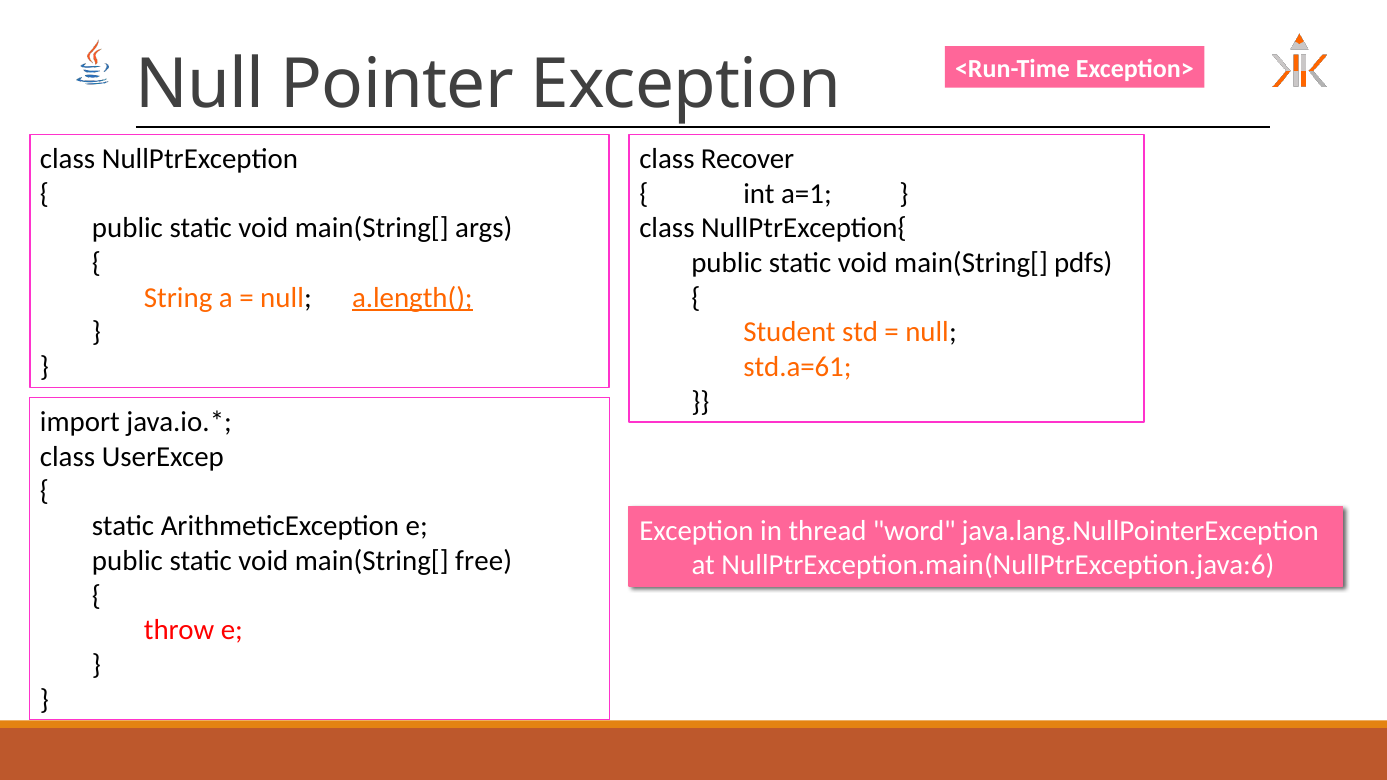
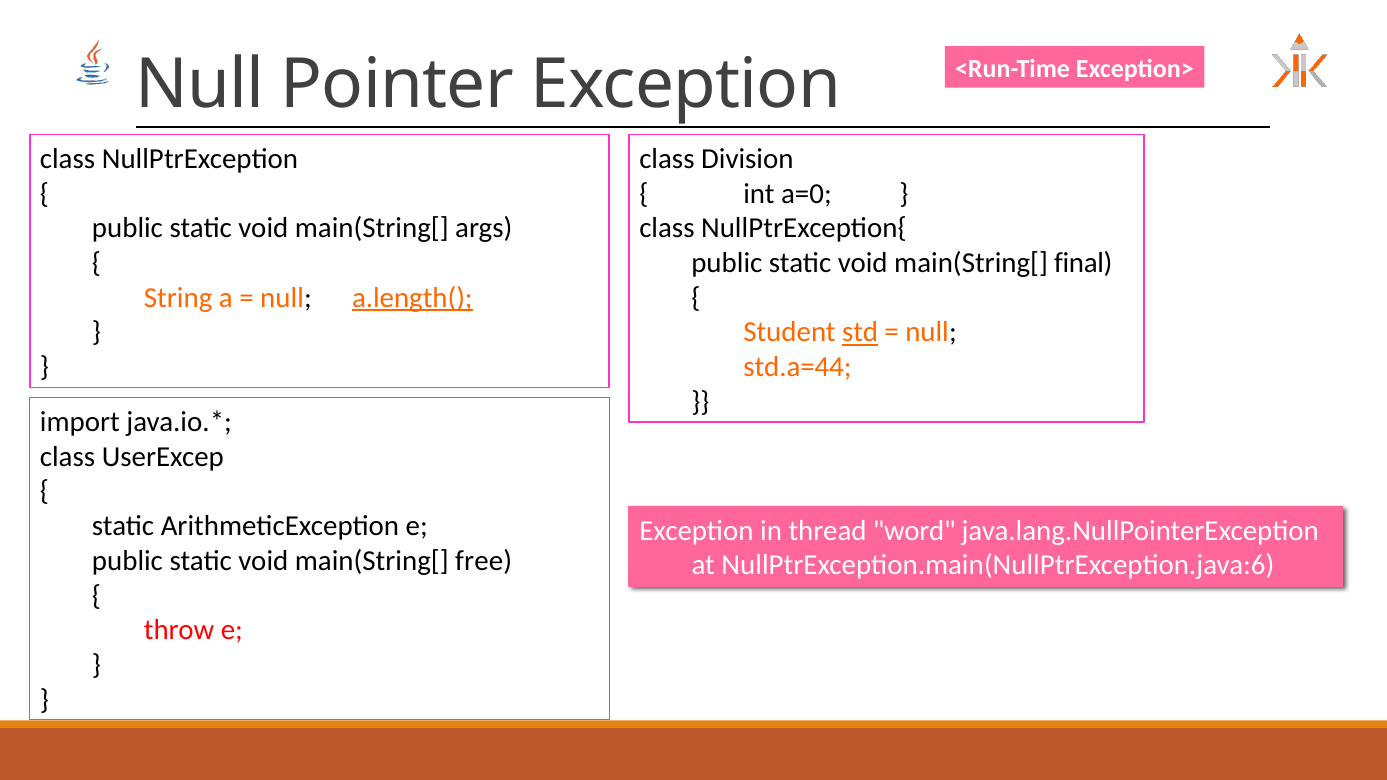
Recover: Recover -> Division (747, 159)
a=1: a=1 -> a=0 (806, 194)
pdfs: pdfs -> final (1083, 263)
std underline: none -> present (860, 332)
std.a=61: std.a=61 -> std.a=44 (797, 367)
